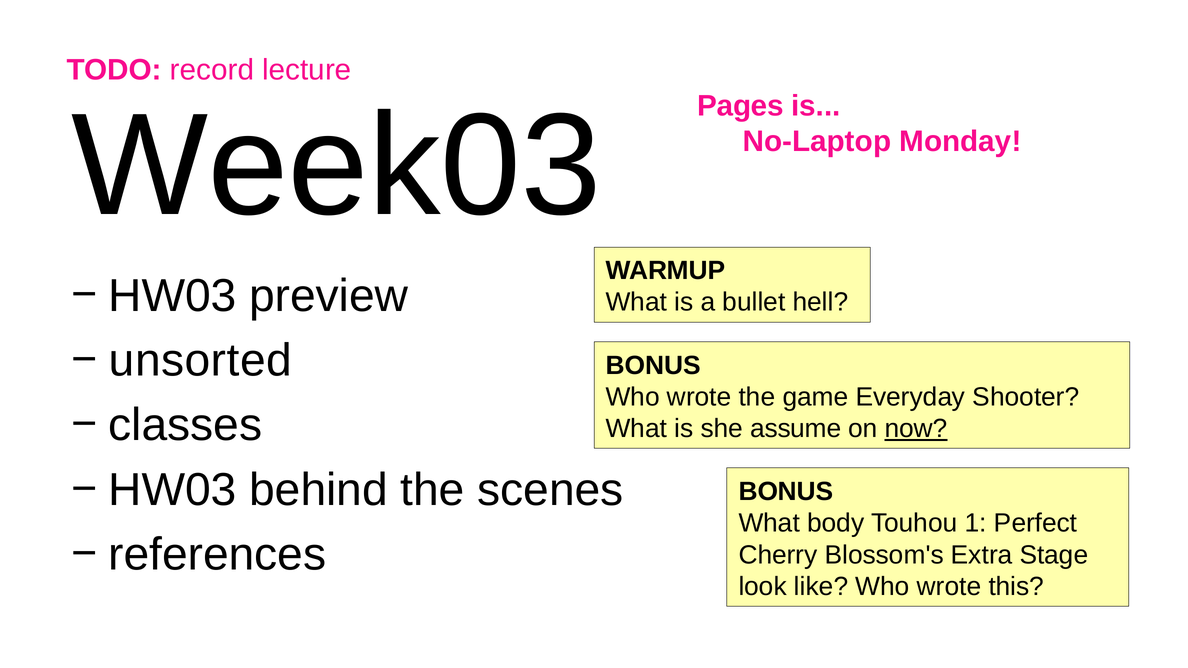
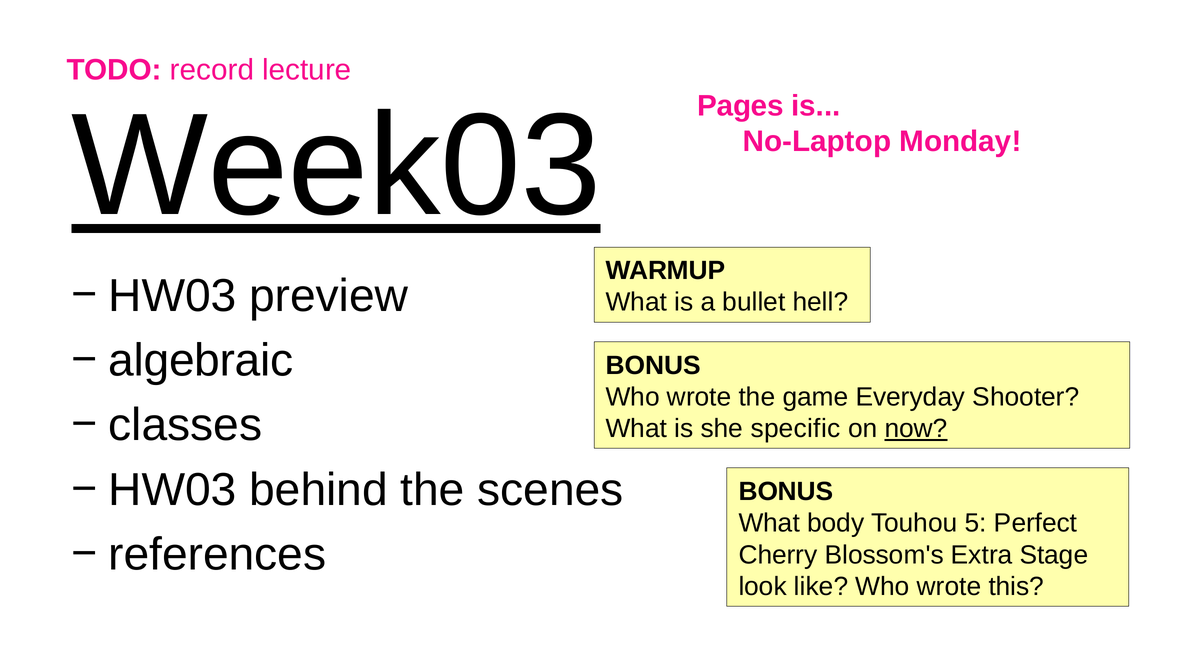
Week03 underline: none -> present (336, 166)
unsorted: unsorted -> algebraic (201, 361)
assume: assume -> specific (795, 429)
1: 1 -> 5 (976, 523)
